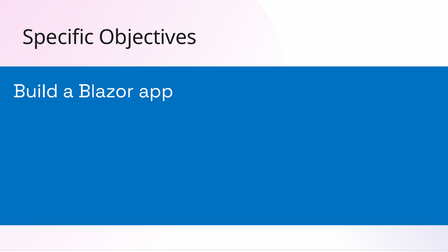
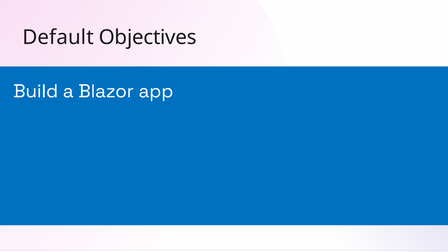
Specific: Specific -> Default (58, 37)
